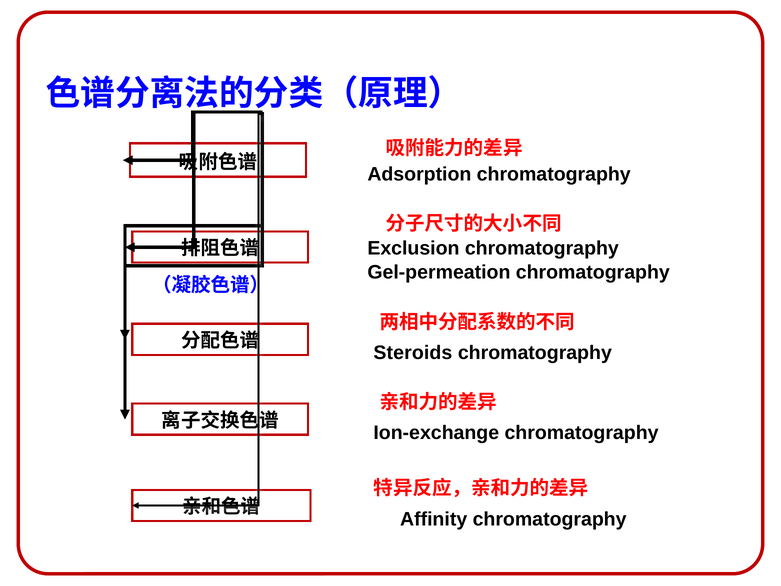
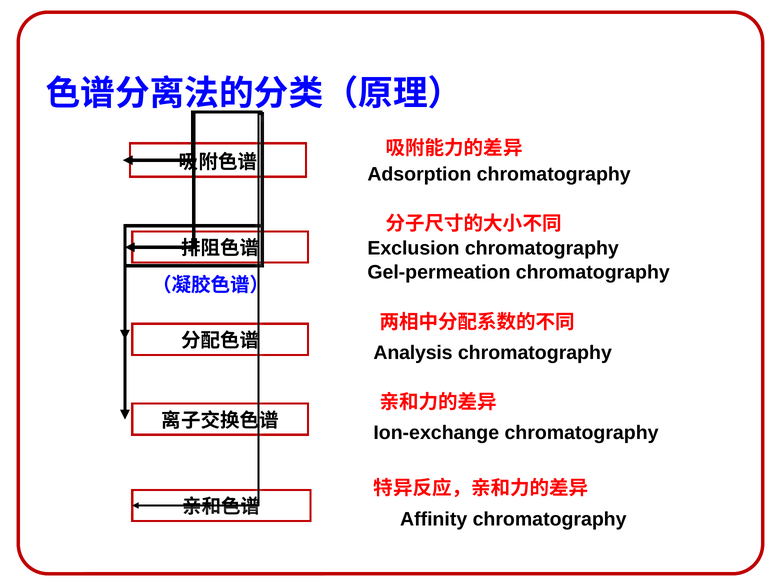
Steroids: Steroids -> Analysis (413, 353)
